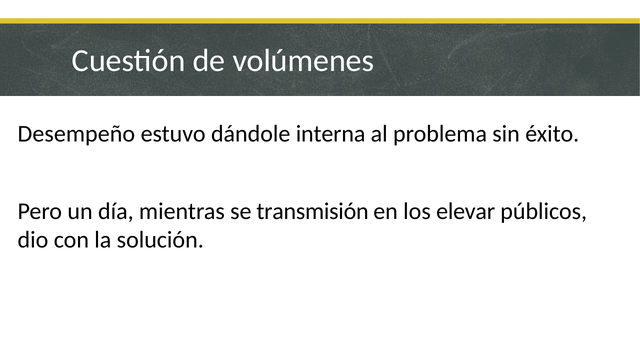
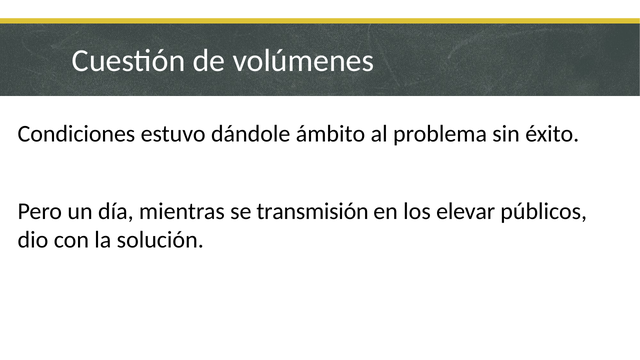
Desempeño: Desempeño -> Condiciones (76, 134)
interna: interna -> ámbito (330, 134)
